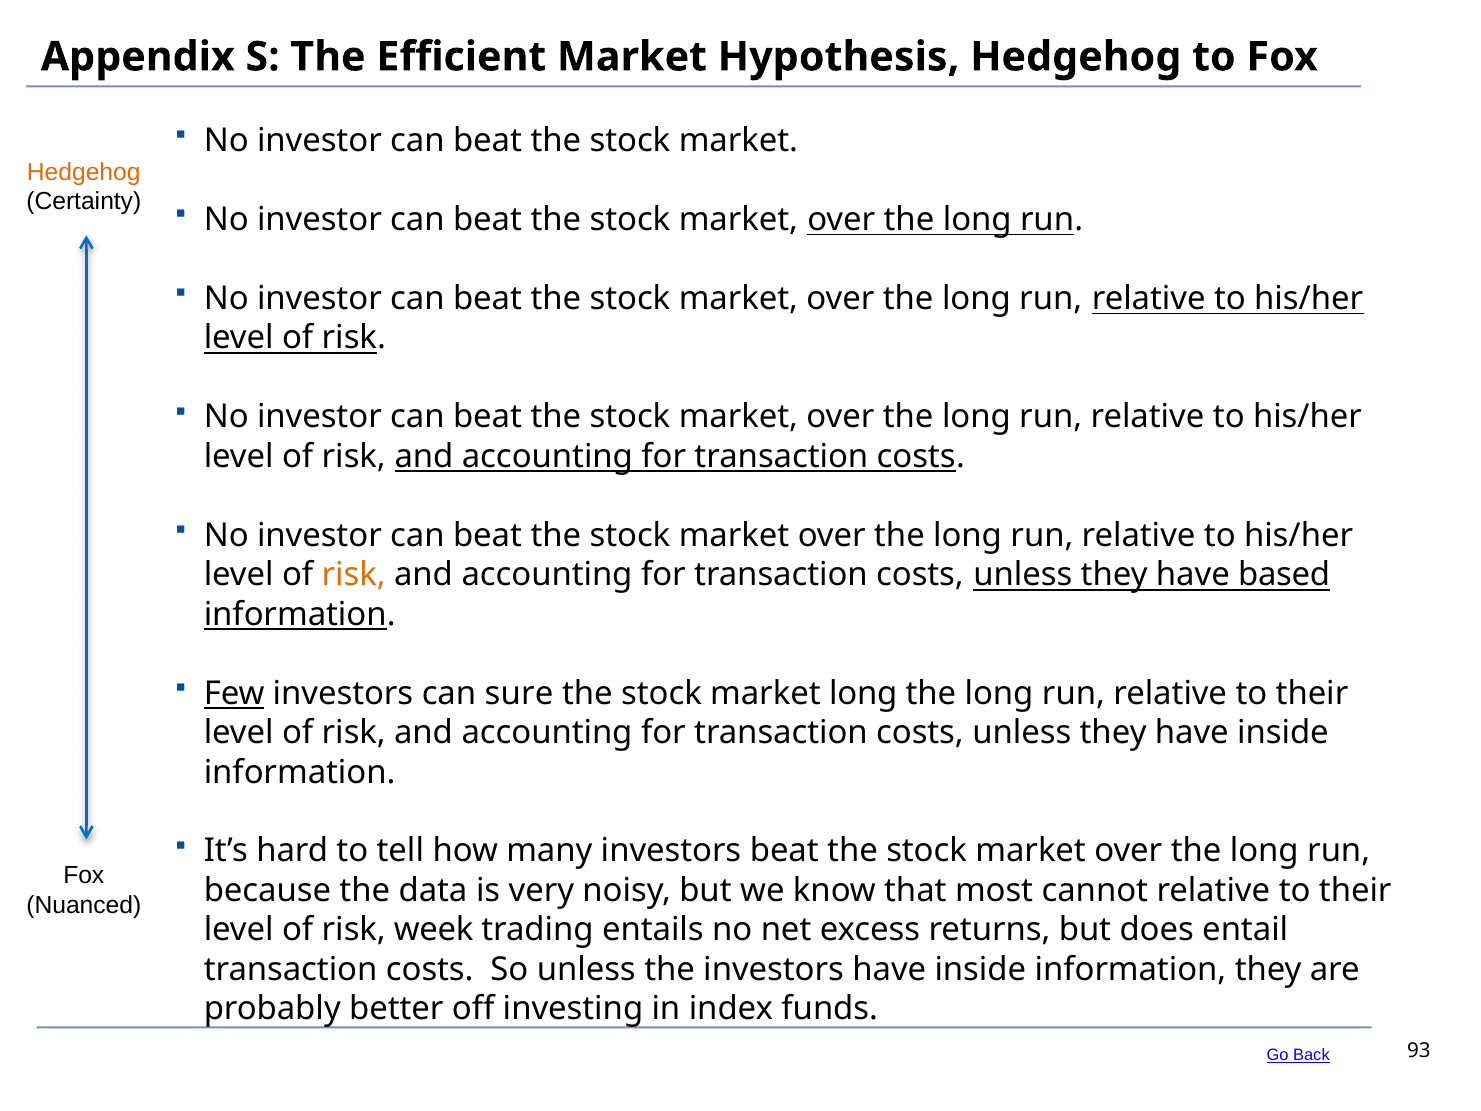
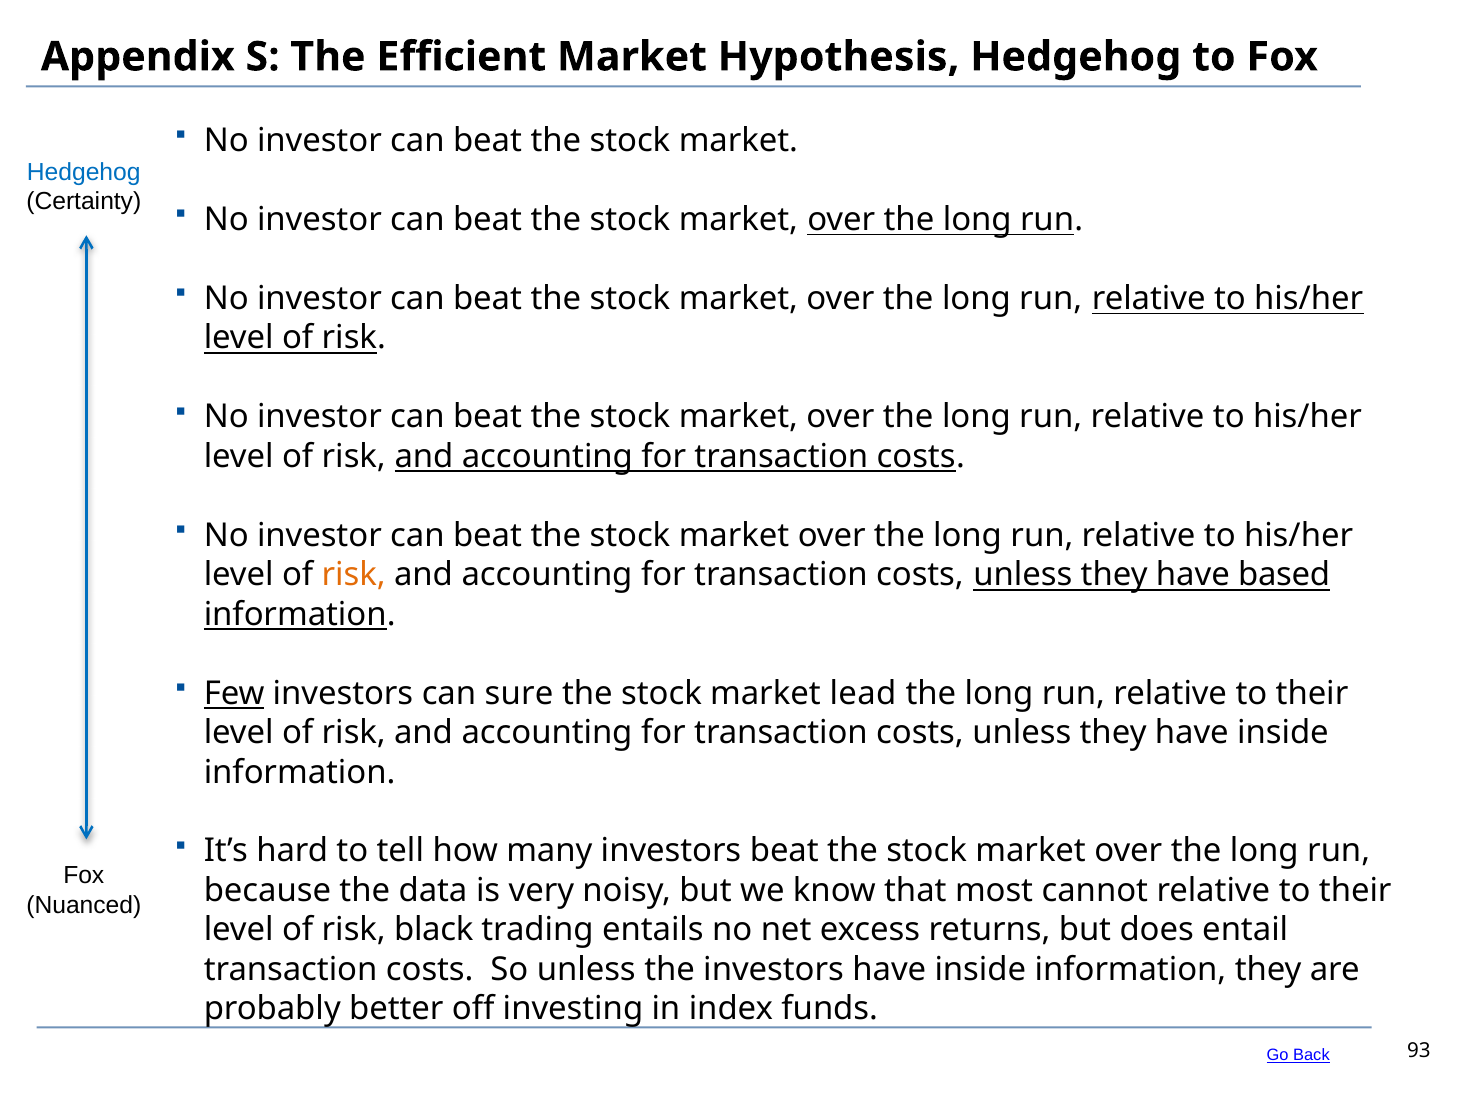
Hedgehog colour: orange -> blue (84, 172)
market long: long -> lead (863, 693)
week: week -> black (434, 930)
